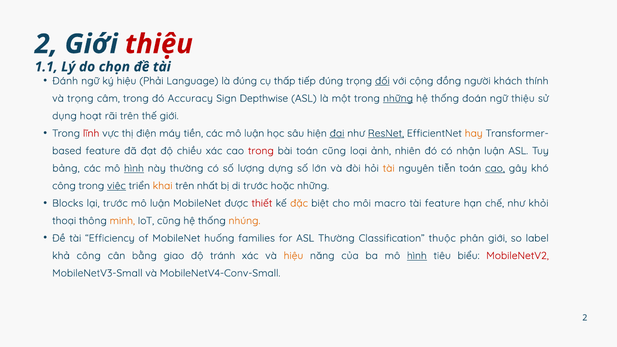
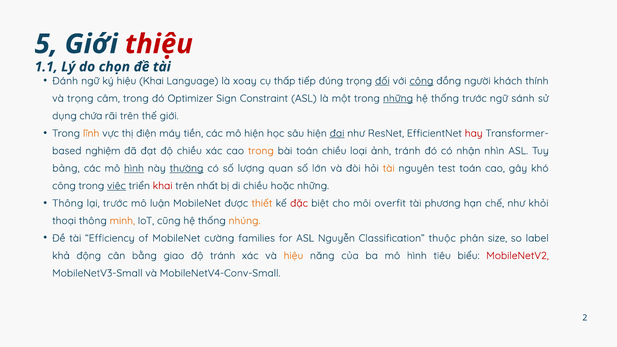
2: 2 -> 5 (46, 44)
hiệu Phải: Phải -> Khai (151, 81)
là đúng: đúng -> xoay (245, 81)
cộng underline: none -> present (421, 81)
Accuracy: Accuracy -> Optimizer (190, 98)
Depthwise: Depthwise -> Constraint (264, 98)
thống đoán: đoán -> trước (474, 98)
ngữ thiệu: thiệu -> sánh (523, 98)
hoạt: hoạt -> chứa (91, 116)
lĩnh colour: red -> orange (91, 133)
các mô luận: luận -> hiện (254, 133)
ResNet underline: present -> none (386, 133)
hay colour: orange -> red (474, 133)
feature: feature -> nghiệm (103, 151)
trong colour: red -> orange (261, 151)
toán cũng: cũng -> chiều (334, 151)
ảnh nhiên: nhiên -> tránh (408, 151)
nhận luận: luận -> nhìn (494, 151)
thường underline: none -> present (187, 168)
dựng: dựng -> quan (281, 168)
tiễn: tiễn -> test (447, 168)
cao underline: present -> none (495, 168)
khai colour: orange -> red (163, 186)
di trước: trước -> chiều (256, 186)
Blocks: Blocks -> Thông (68, 203)
thiết colour: red -> orange (262, 203)
đặc colour: orange -> red (299, 203)
macro: macro -> overfit (390, 203)
tài feature: feature -> phương (443, 203)
huống: huống -> cường (219, 238)
ASL Thường: Thường -> Nguyễn (336, 238)
phân giới: giới -> size (497, 238)
khả công: công -> động (89, 256)
hình underline: present -> none (417, 256)
